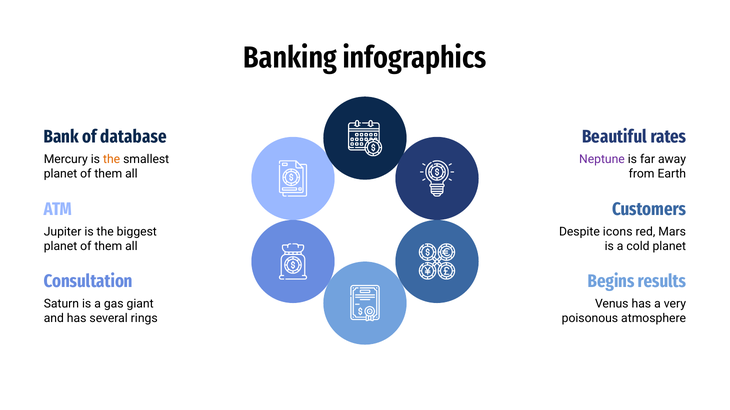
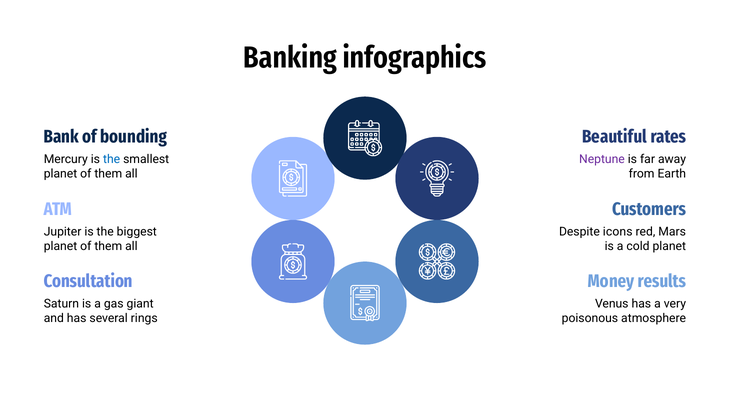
database: database -> bounding (134, 137)
the colour: orange -> blue (112, 159)
Begins: Begins -> Money (611, 282)
